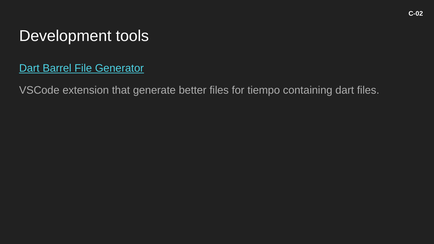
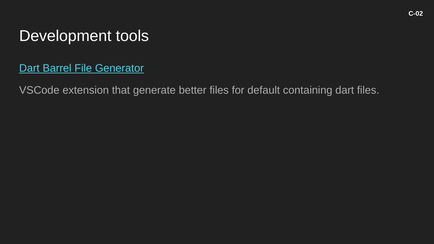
tiempo: tiempo -> default (264, 90)
